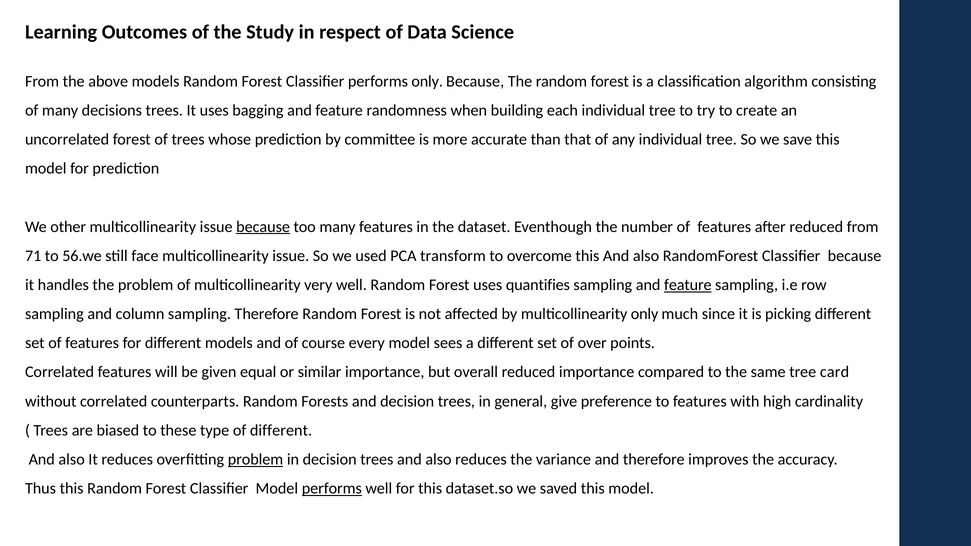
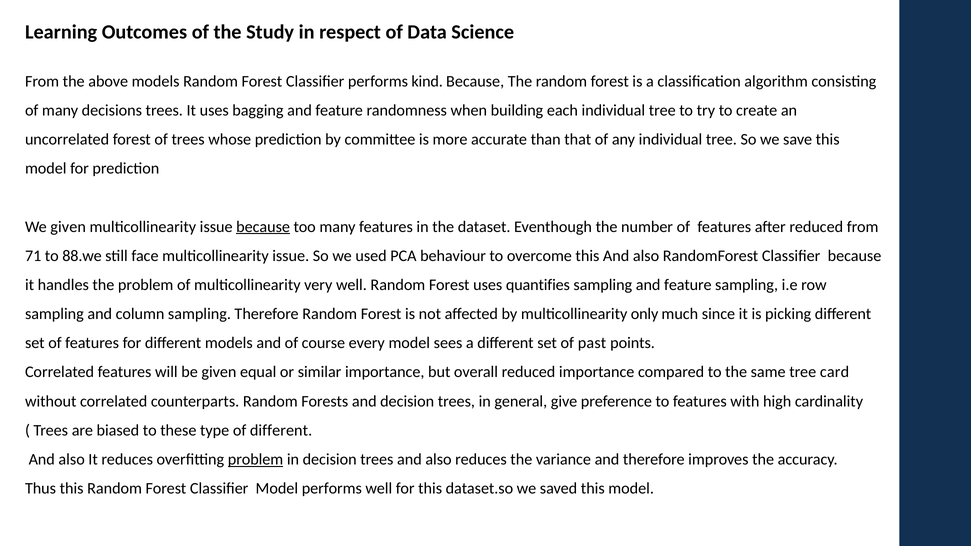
performs only: only -> kind (427, 81)
We other: other -> given (68, 227)
56.we: 56.we -> 88.we (82, 256)
transform: transform -> behaviour (453, 256)
feature underline: present -> none (688, 285)
over: over -> past (592, 343)
performs underline: present -> none (332, 489)
